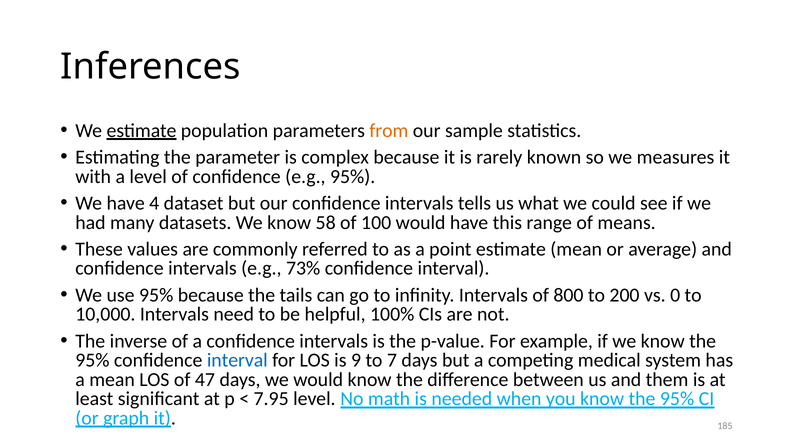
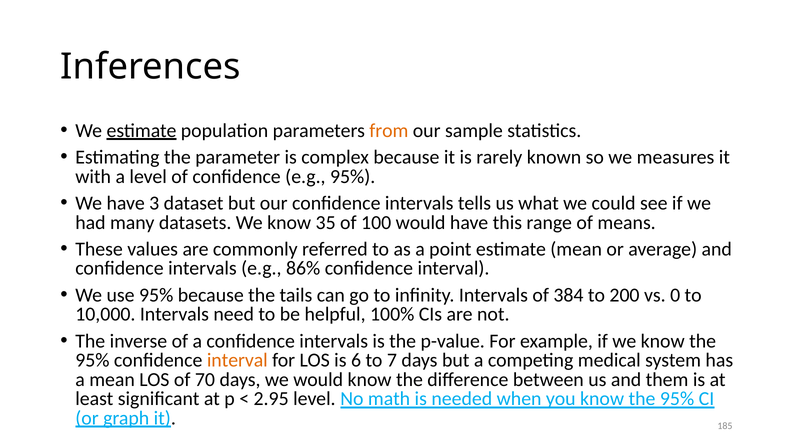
4: 4 -> 3 (154, 203)
58: 58 -> 35 (326, 223)
73%: 73% -> 86% (303, 268)
800: 800 -> 384 (568, 295)
interval colour: blue -> orange (237, 360)
9: 9 -> 6 (356, 360)
47: 47 -> 70 (205, 380)
7.95: 7.95 -> 2.95 (271, 399)
